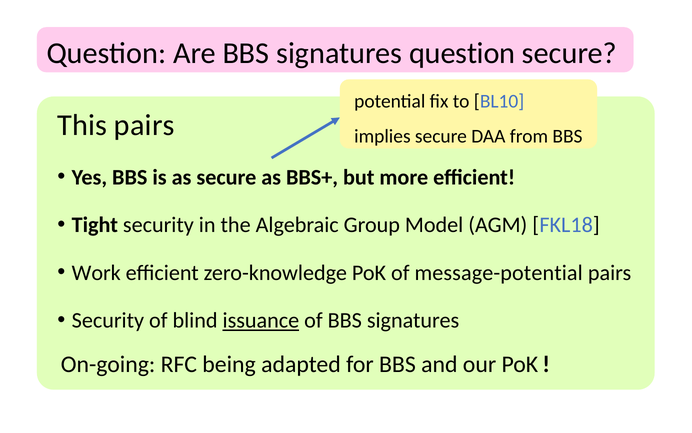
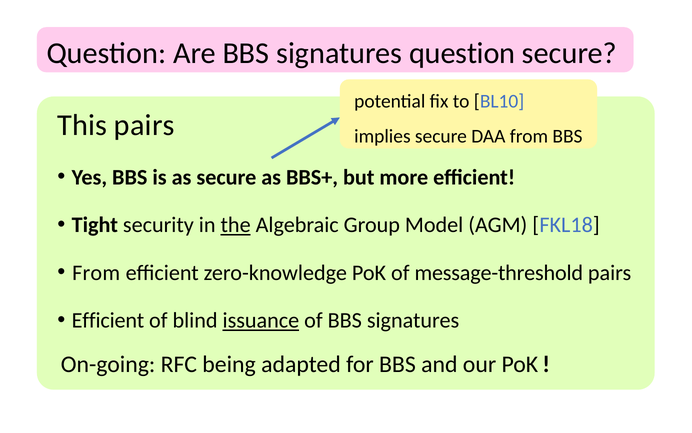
the underline: none -> present (236, 225)
Work: Work -> From (96, 273)
message-potential: message-potential -> message-threshold (499, 273)
Security: Security -> Efficient (108, 320)
